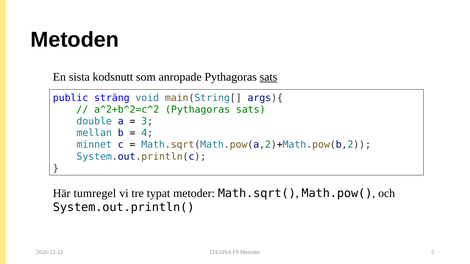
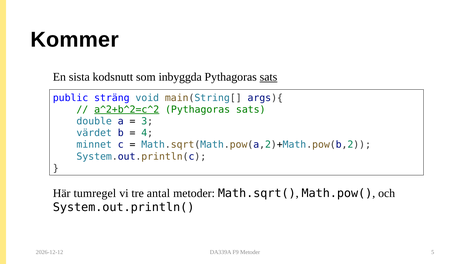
Metoden: Metoden -> Kommer (75, 40)
anropade: anropade -> inbyggda (180, 77)
a^2+b^2=c^2 underline: none -> present (127, 110)
mellan: mellan -> värdet (94, 133)
typat: typat -> antal (158, 193)
